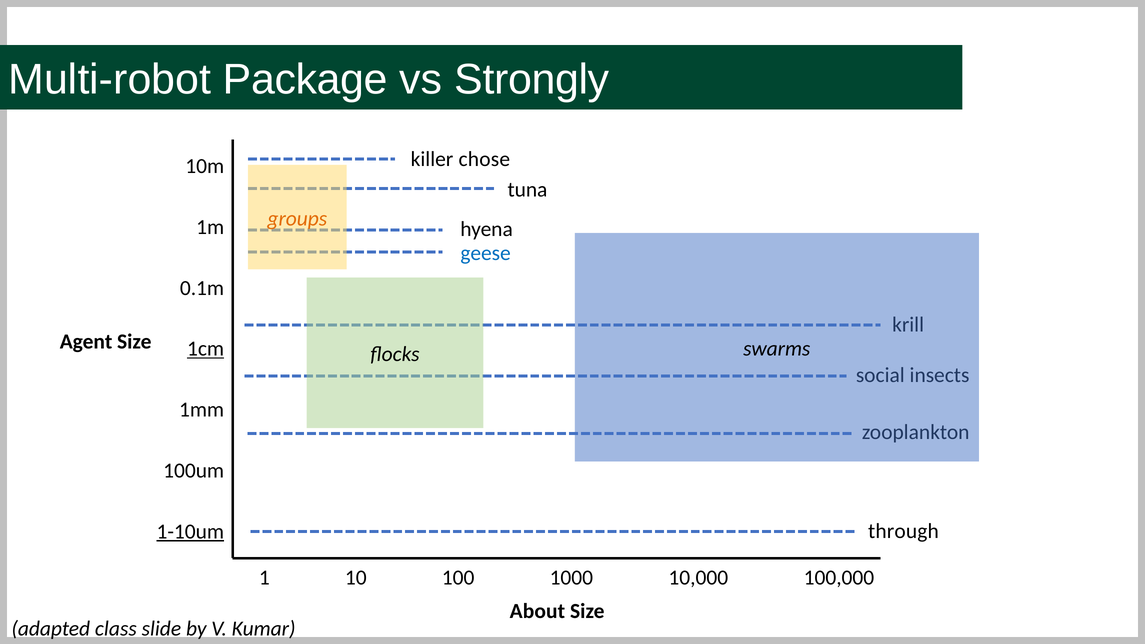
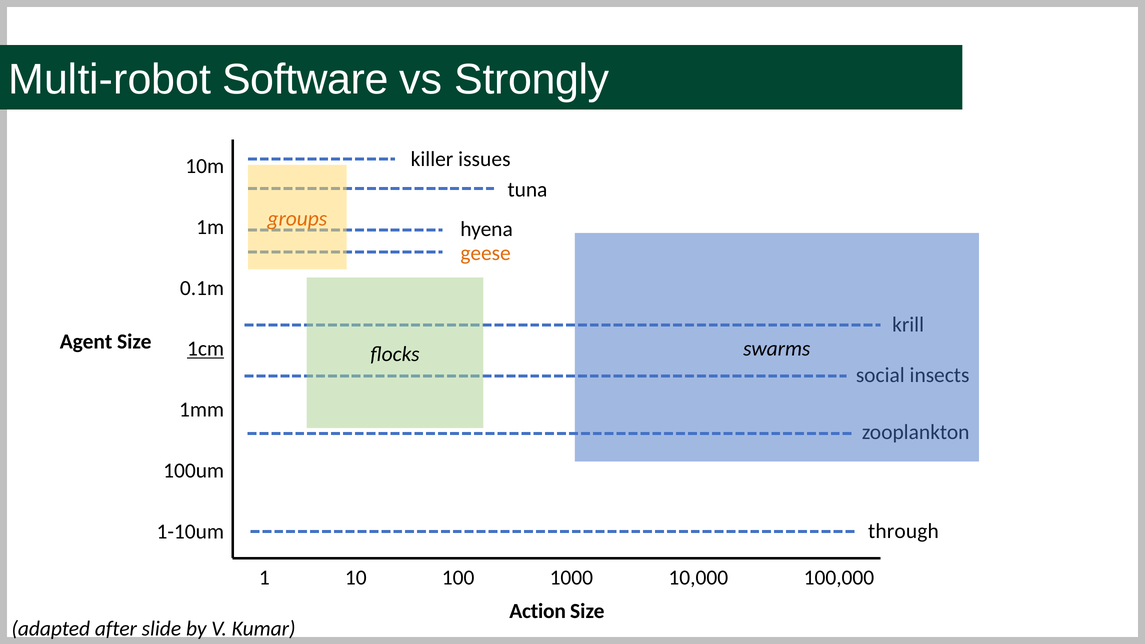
Package: Package -> Software (305, 80)
chose: chose -> issues (484, 159)
geese colour: blue -> orange (486, 253)
1-10um underline: present -> none (190, 532)
About: About -> Action (538, 611)
class: class -> after (116, 628)
